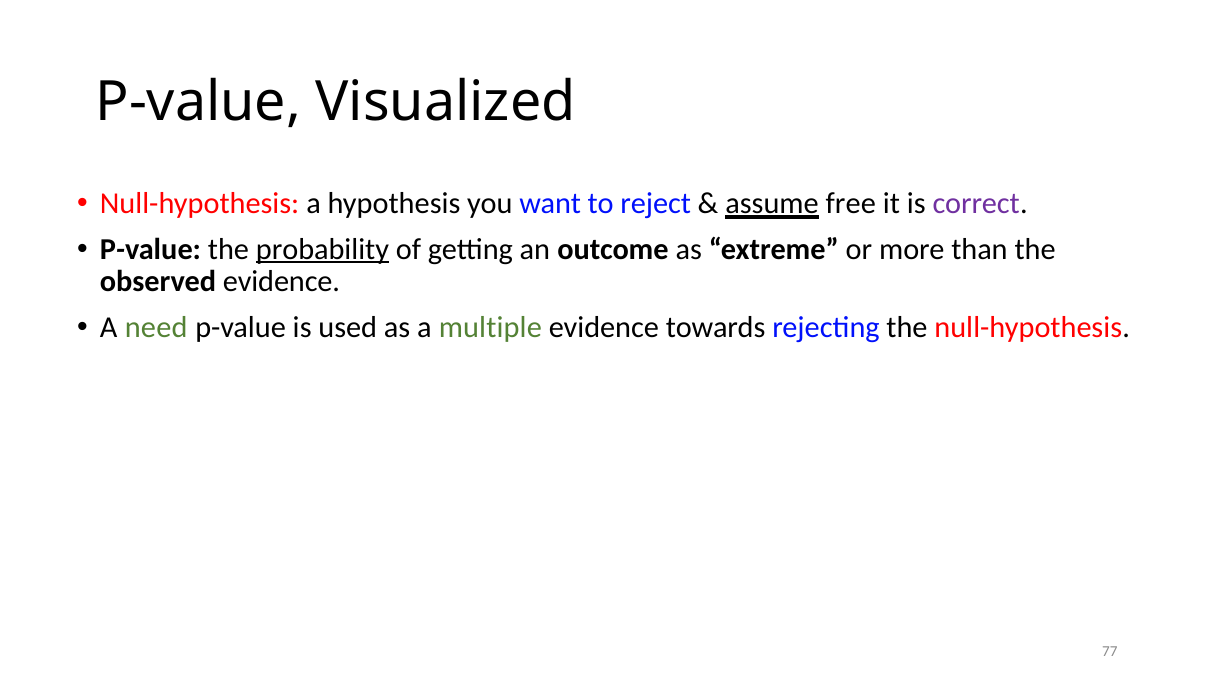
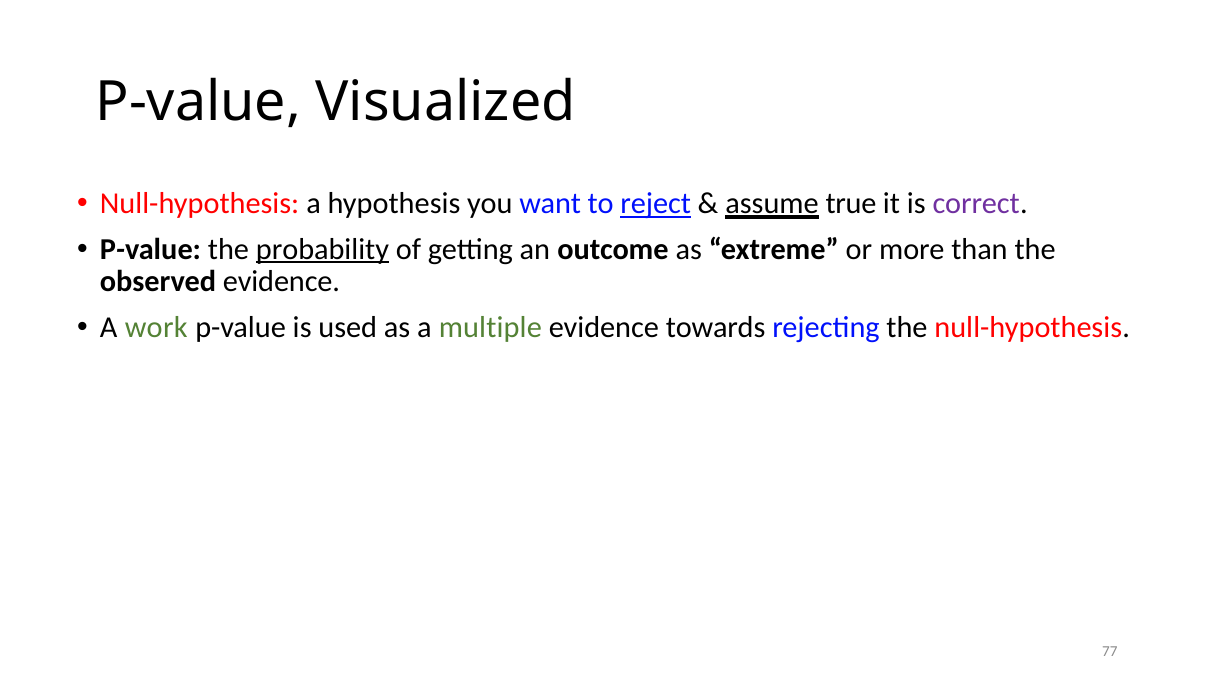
reject underline: none -> present (656, 204)
free: free -> true (851, 204)
need: need -> work (156, 327)
